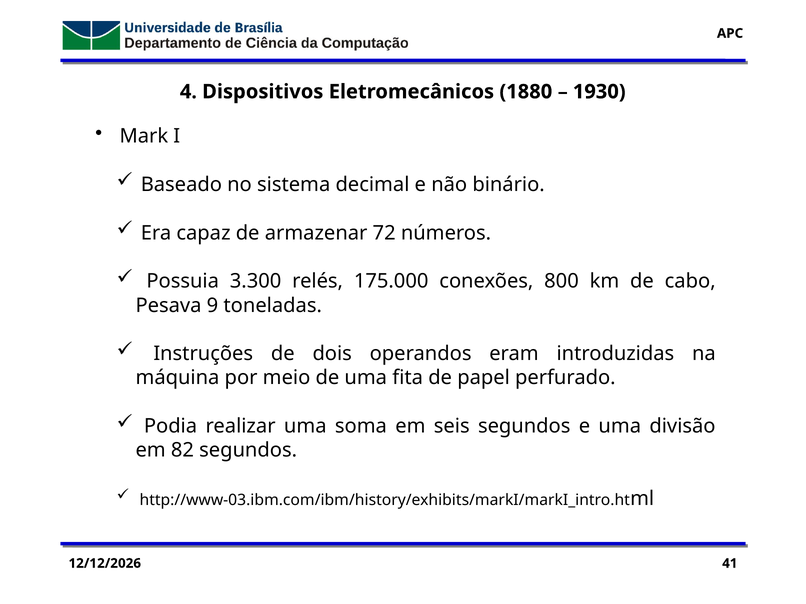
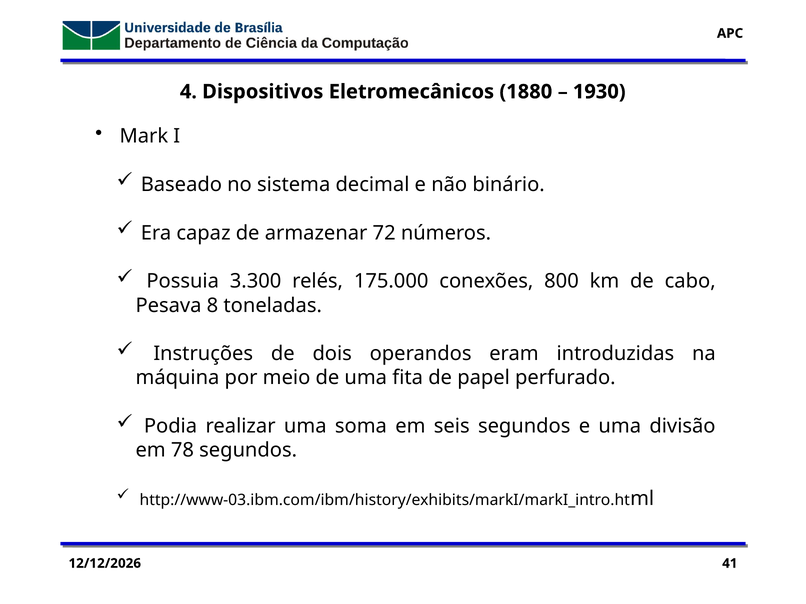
9: 9 -> 8 (212, 306)
82: 82 -> 78 (182, 451)
